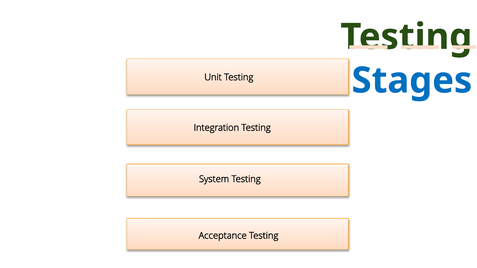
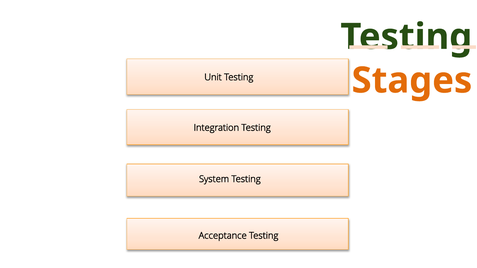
Stages colour: blue -> orange (412, 81)
